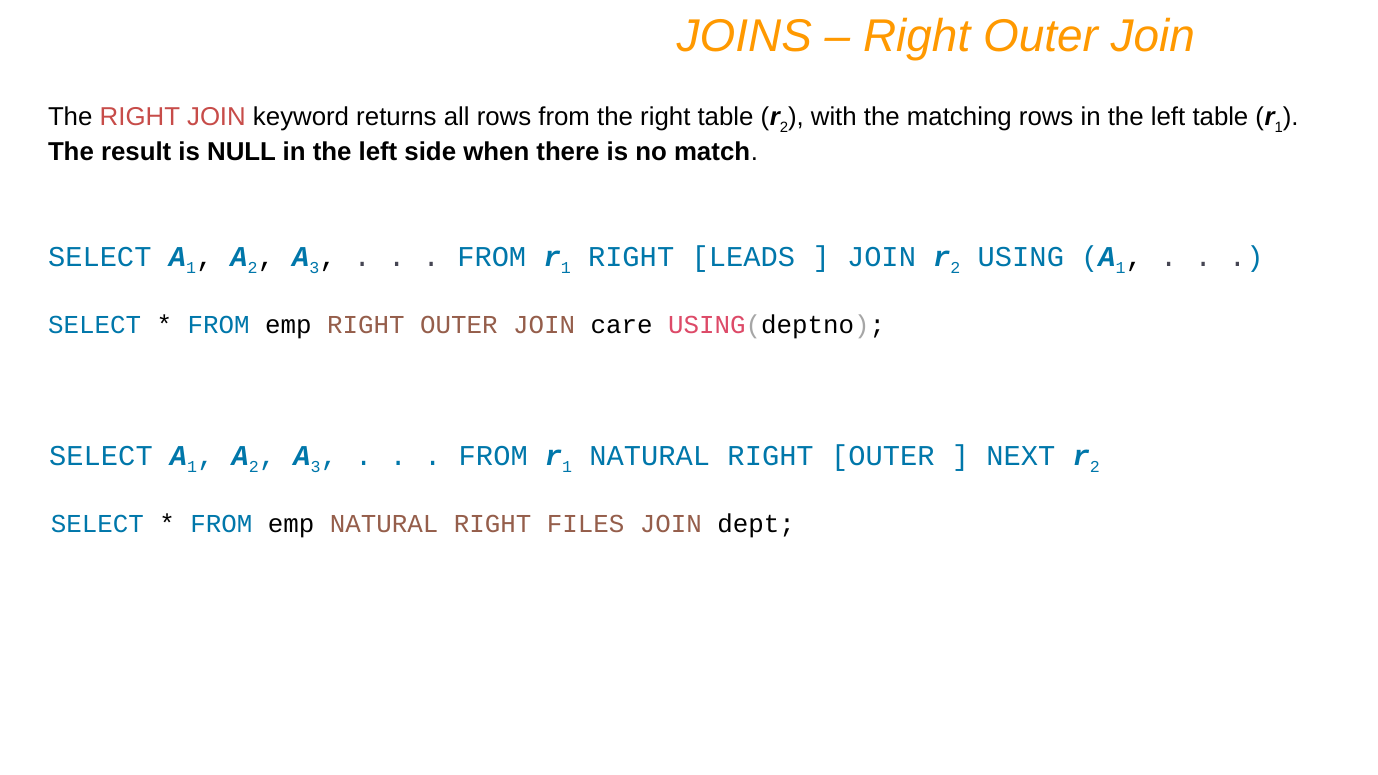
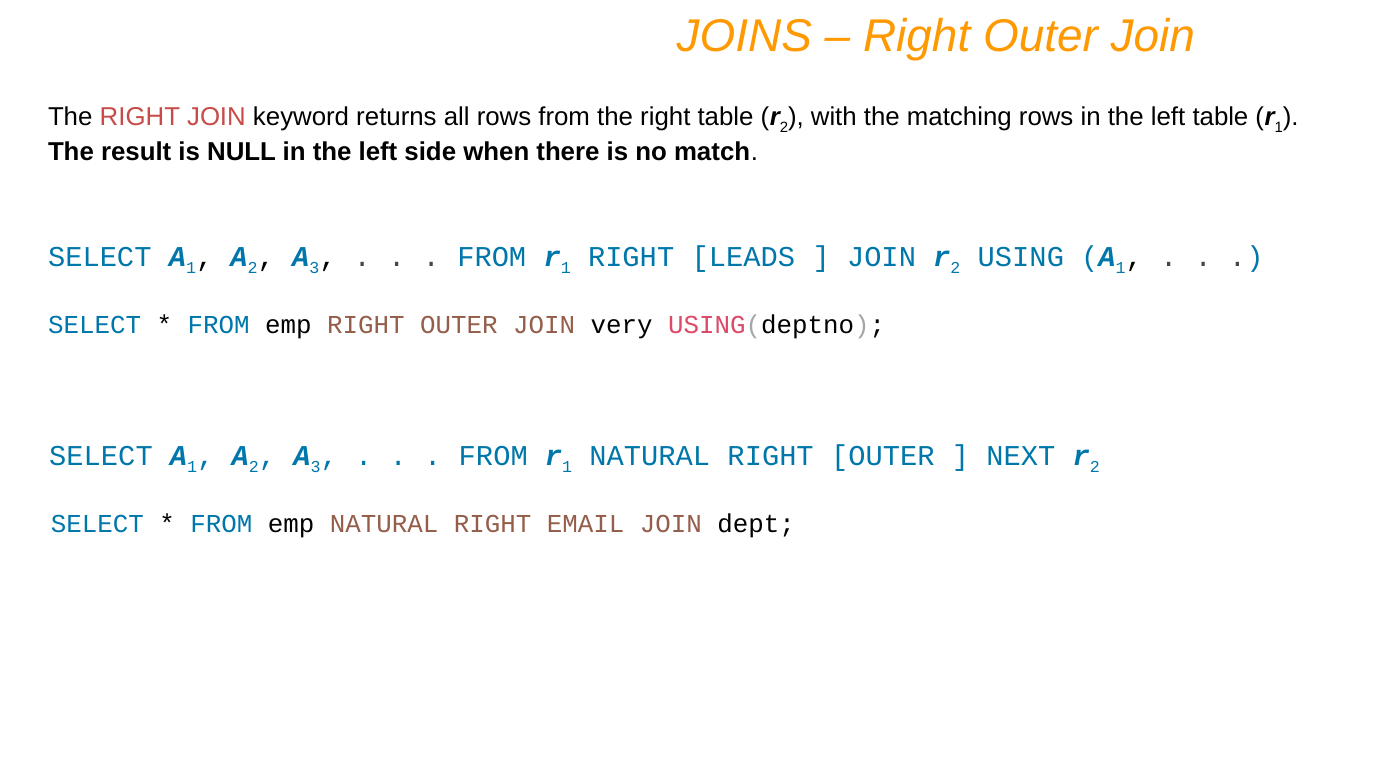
care: care -> very (622, 325)
FILES: FILES -> EMAIL (586, 524)
